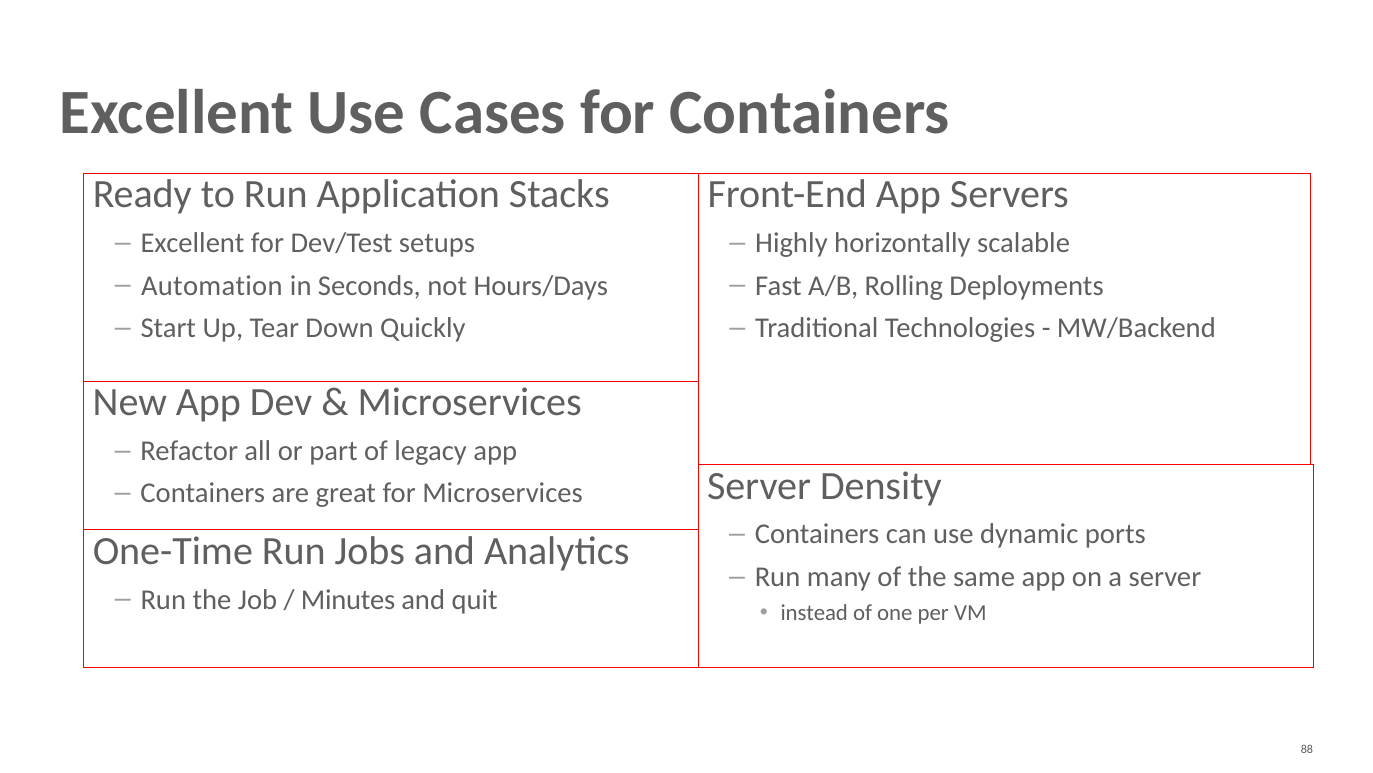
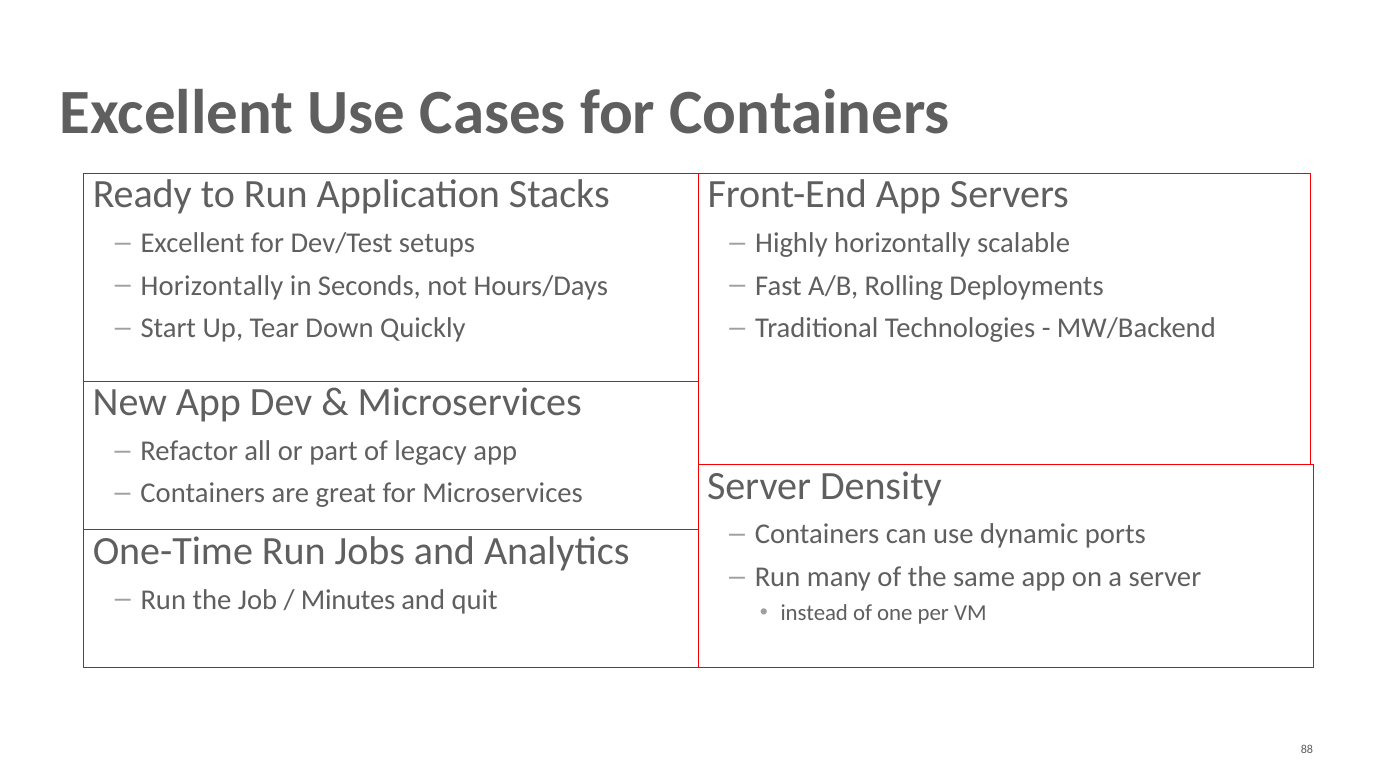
Automation: Automation -> Horizontally (212, 285)
